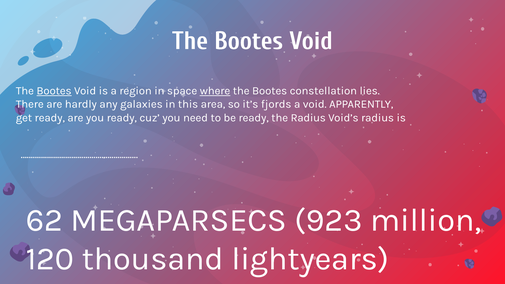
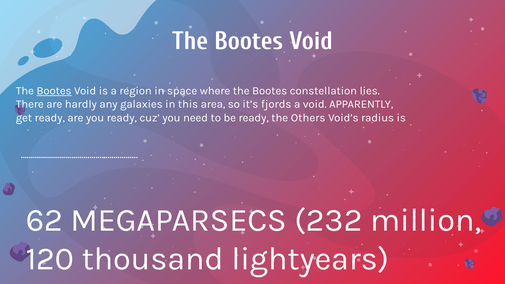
where underline: present -> none (215, 91)
the Radius: Radius -> Others (308, 118)
923: 923 -> 232 (328, 220)
